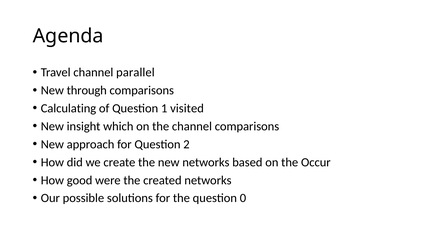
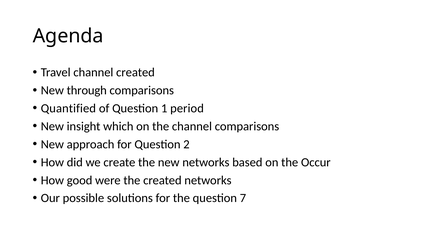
channel parallel: parallel -> created (135, 73)
Calculating: Calculating -> Quantified (68, 109)
visited: visited -> period (187, 109)
0: 0 -> 7 (243, 198)
